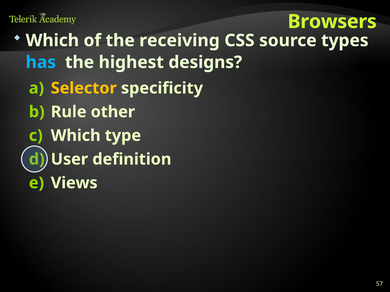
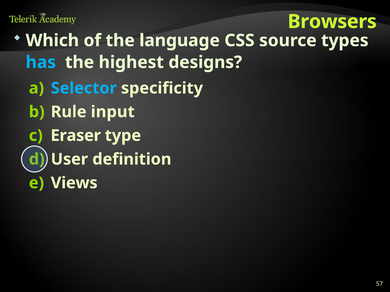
receiving: receiving -> language (180, 41)
Selector colour: yellow -> light blue (84, 88)
other: other -> input (113, 112)
Which: Which -> Eraser (76, 136)
